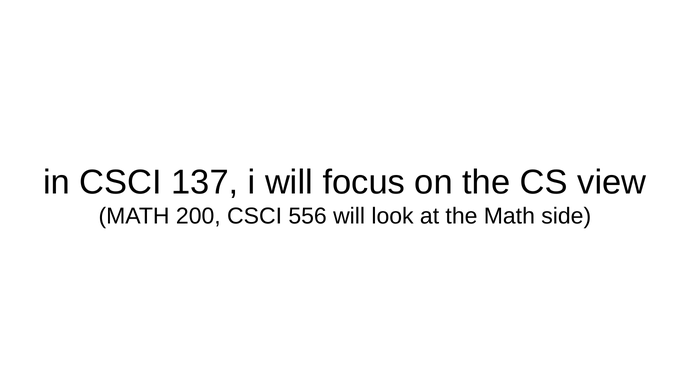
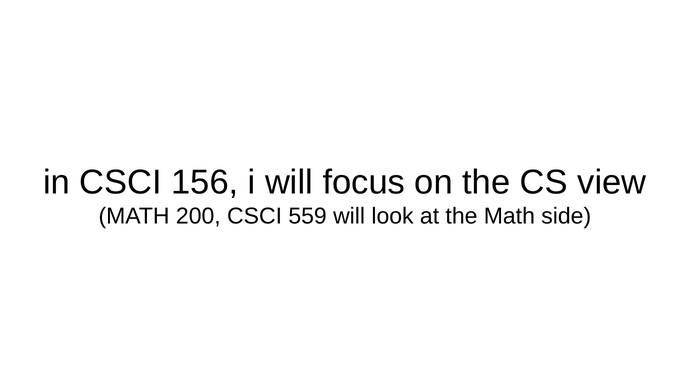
137: 137 -> 156 (205, 183)
556: 556 -> 559 (308, 216)
